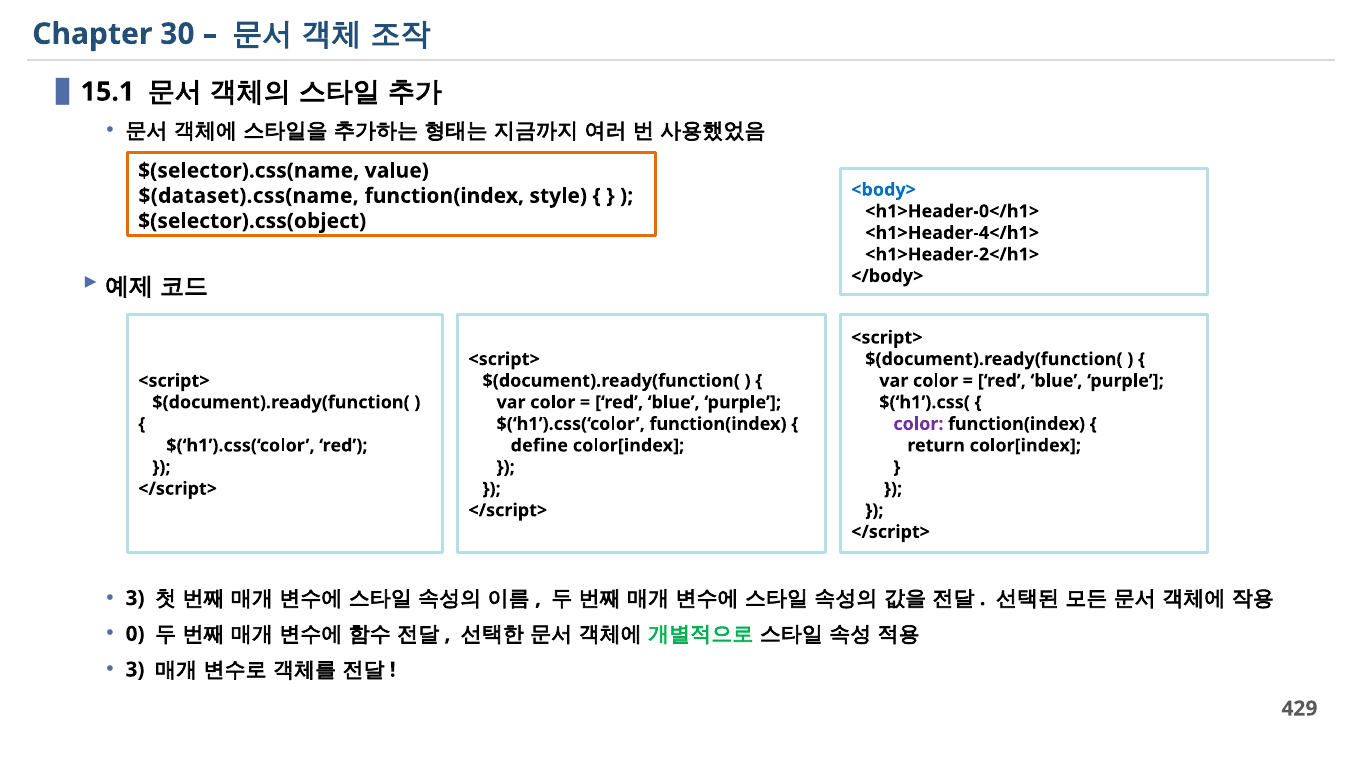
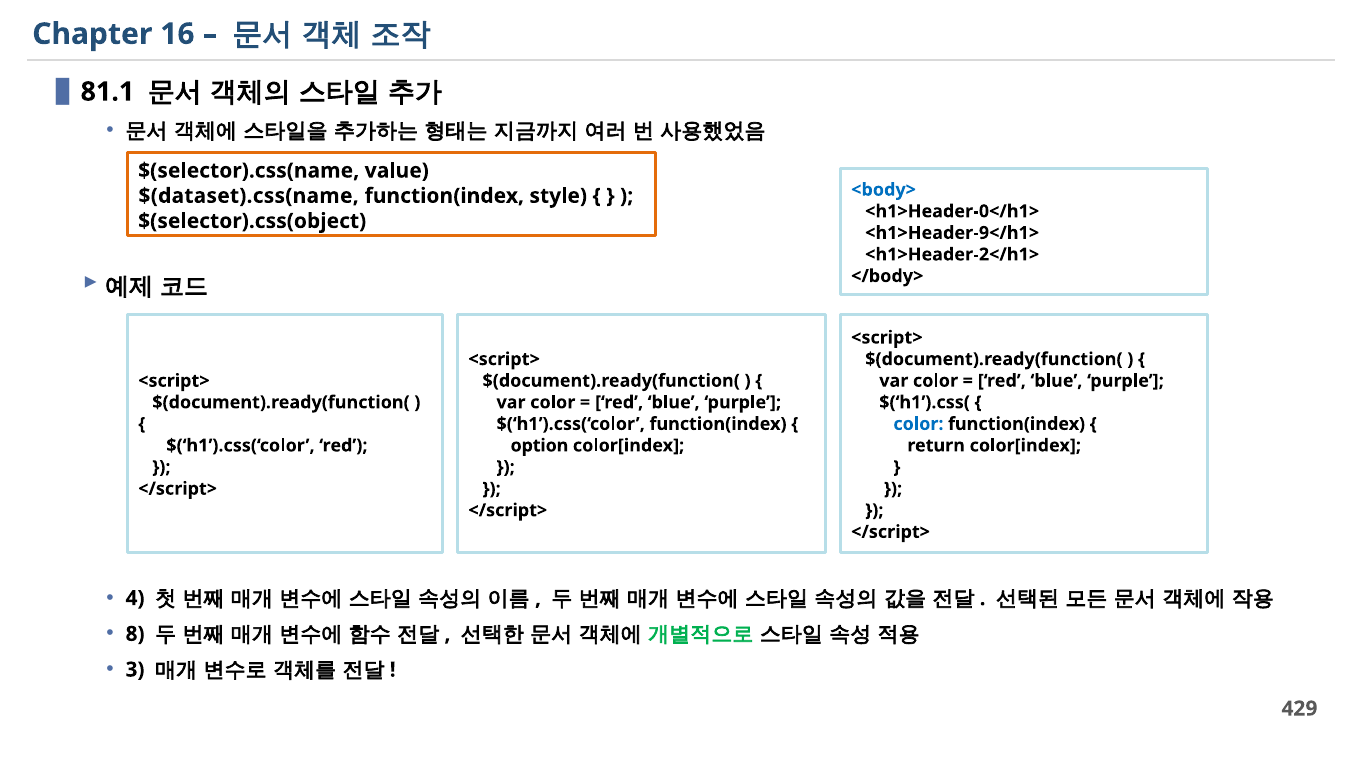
30: 30 -> 16 (177, 34)
15.1: 15.1 -> 81.1 (107, 92)
<h1>Header-4</h1>: <h1>Header-4</h1> -> <h1>Header-9</h1> (952, 233)
color colour: purple -> blue (918, 424)
define: define -> option (539, 446)
3: 3 -> 4 (135, 599)
0: 0 -> 8 (135, 634)
